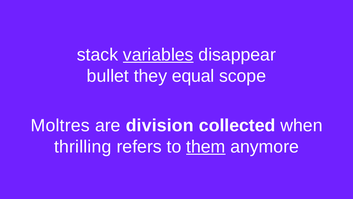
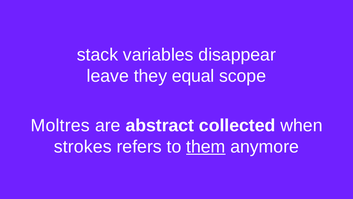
variables underline: present -> none (158, 55)
bullet: bullet -> leave (108, 76)
division: division -> abstract (160, 125)
thrilling: thrilling -> strokes (83, 146)
